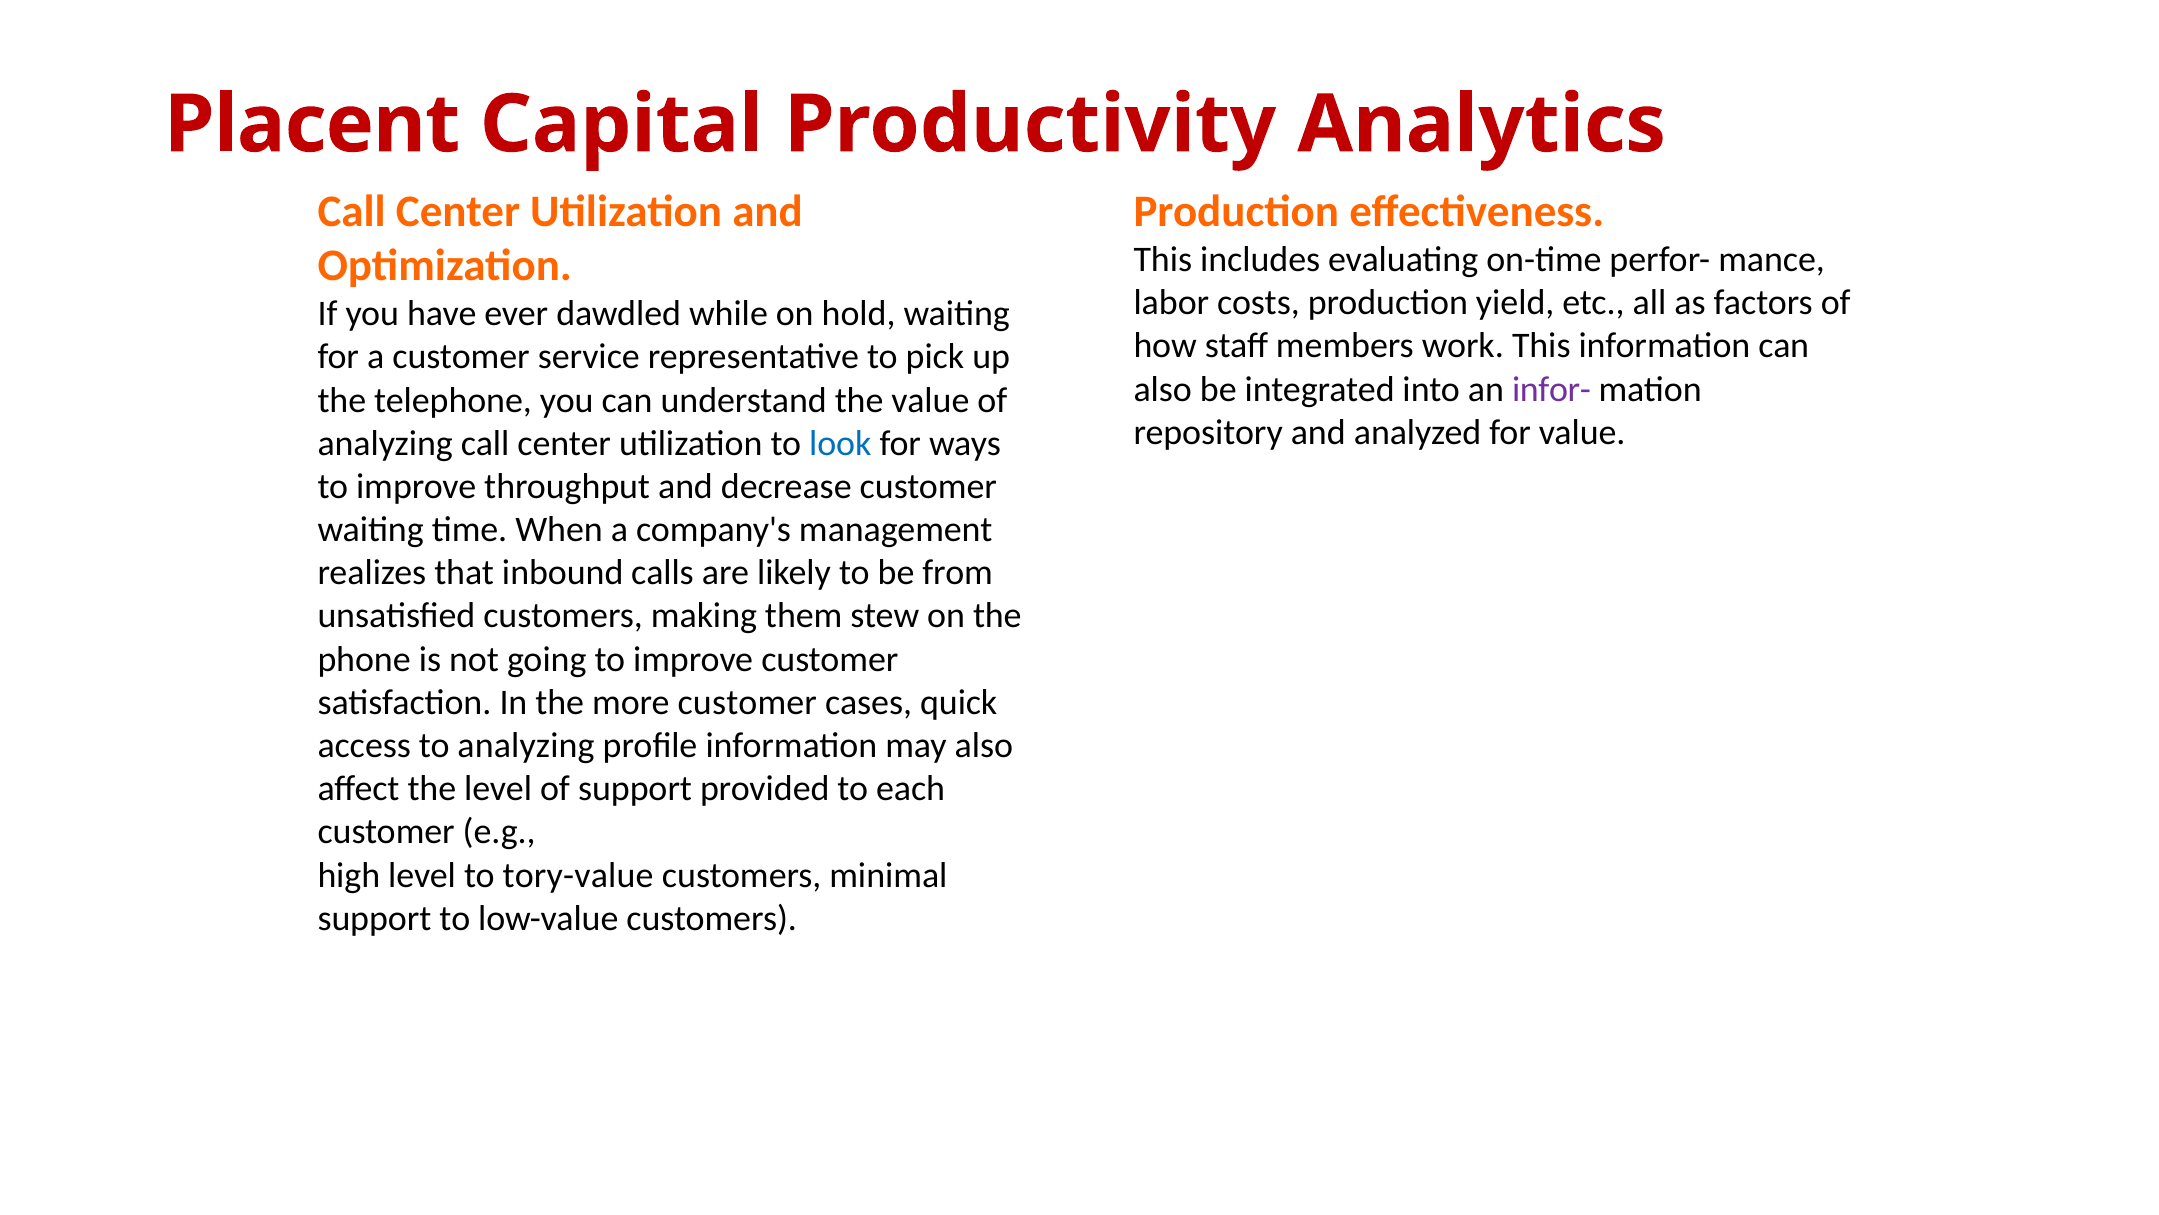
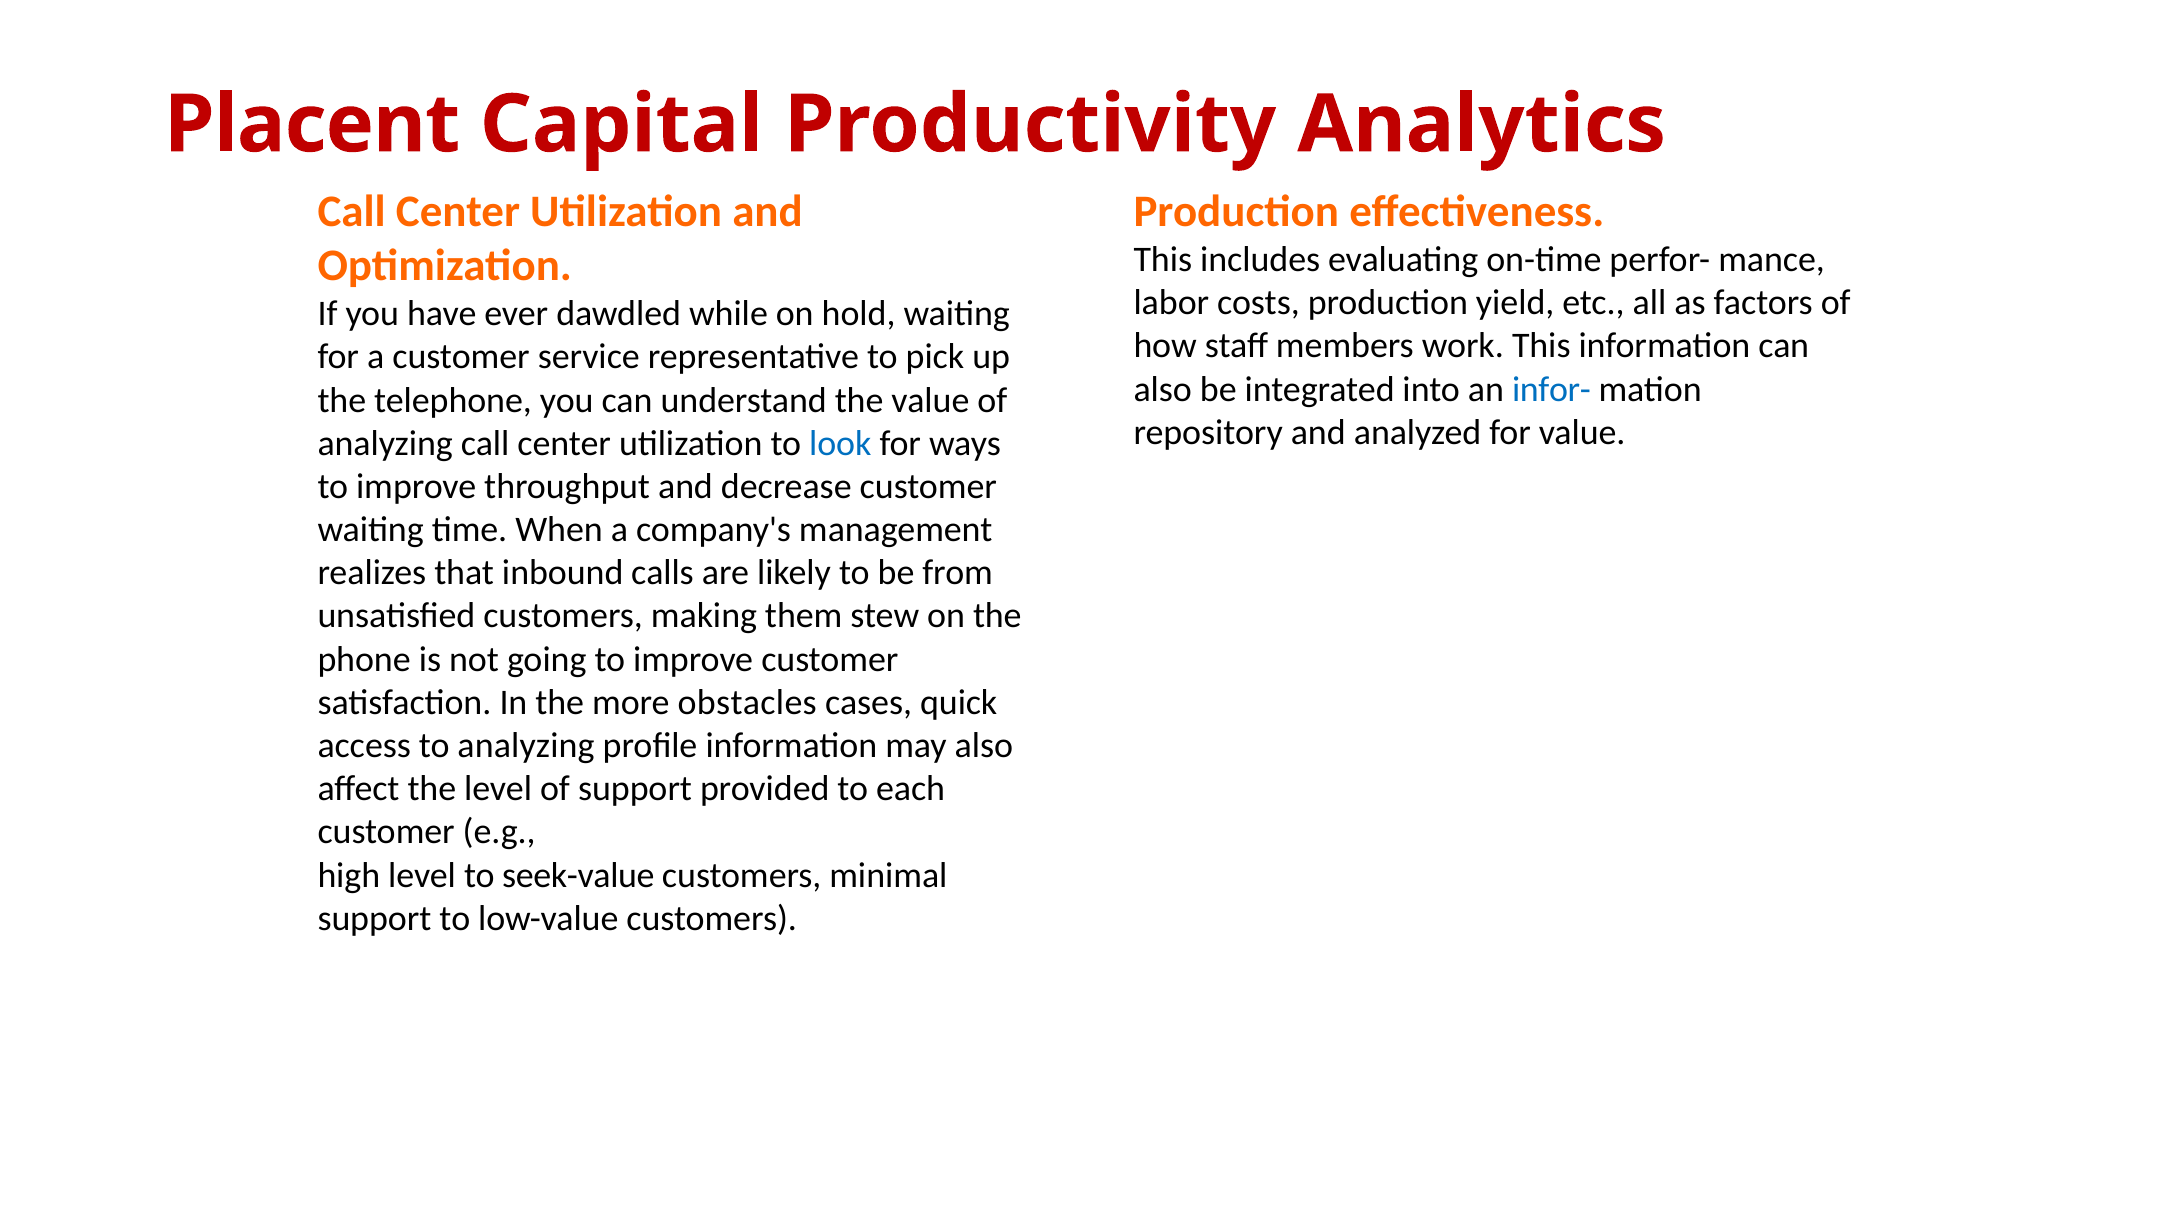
infor- colour: purple -> blue (1551, 389)
more customer: customer -> obstacles (747, 702)
tory-value: tory-value -> seek-value (578, 875)
